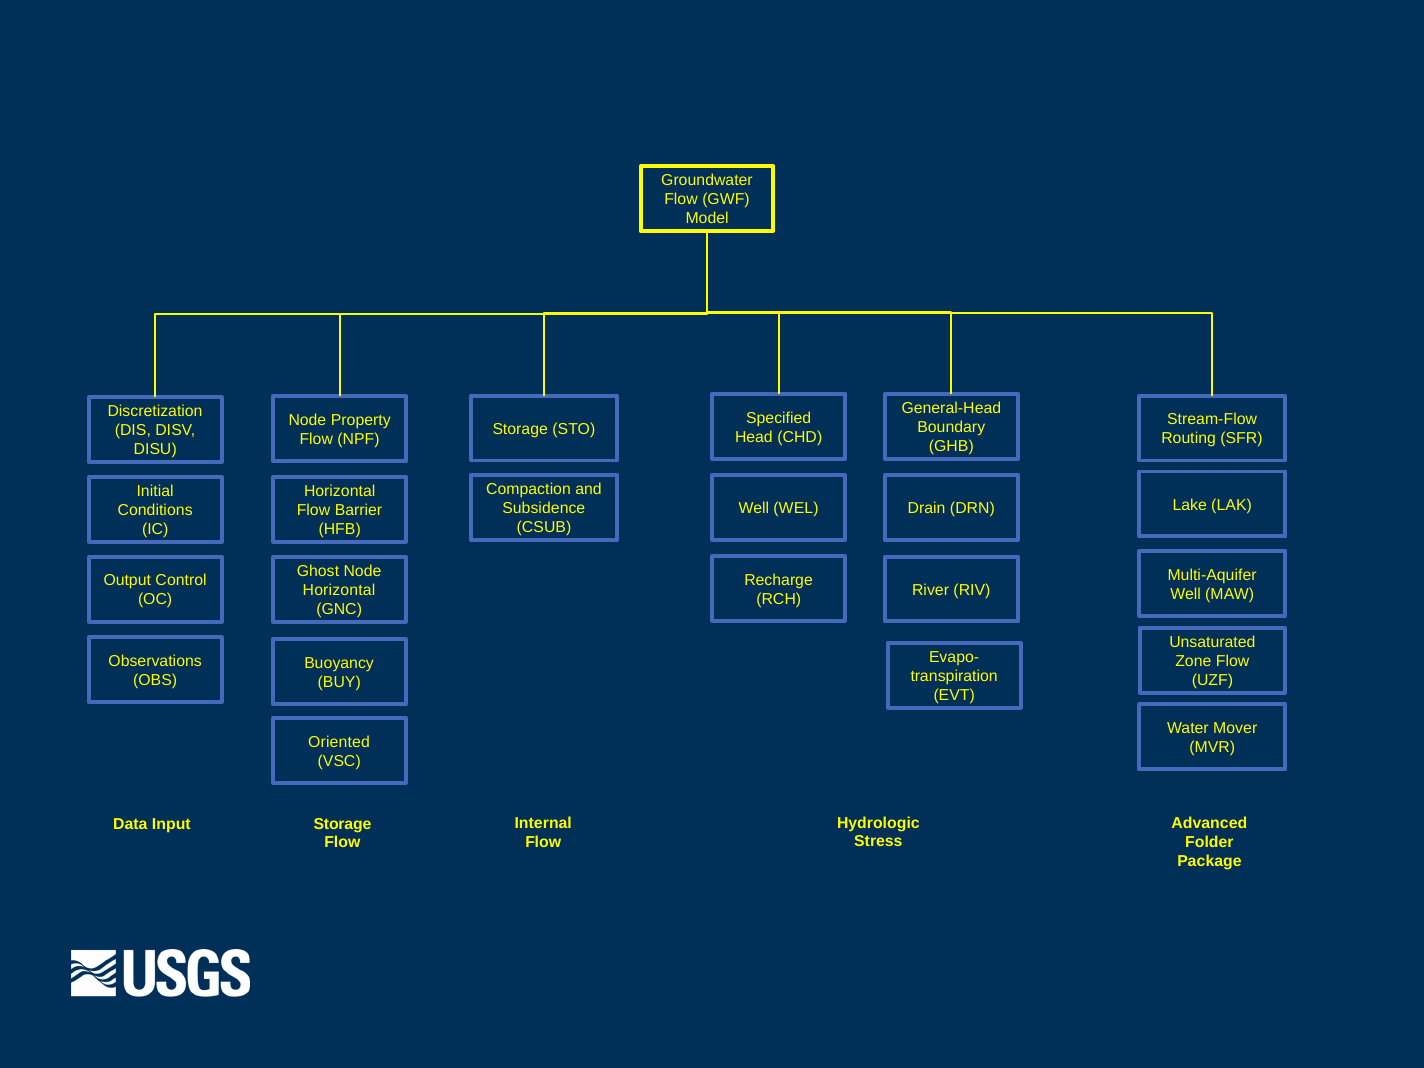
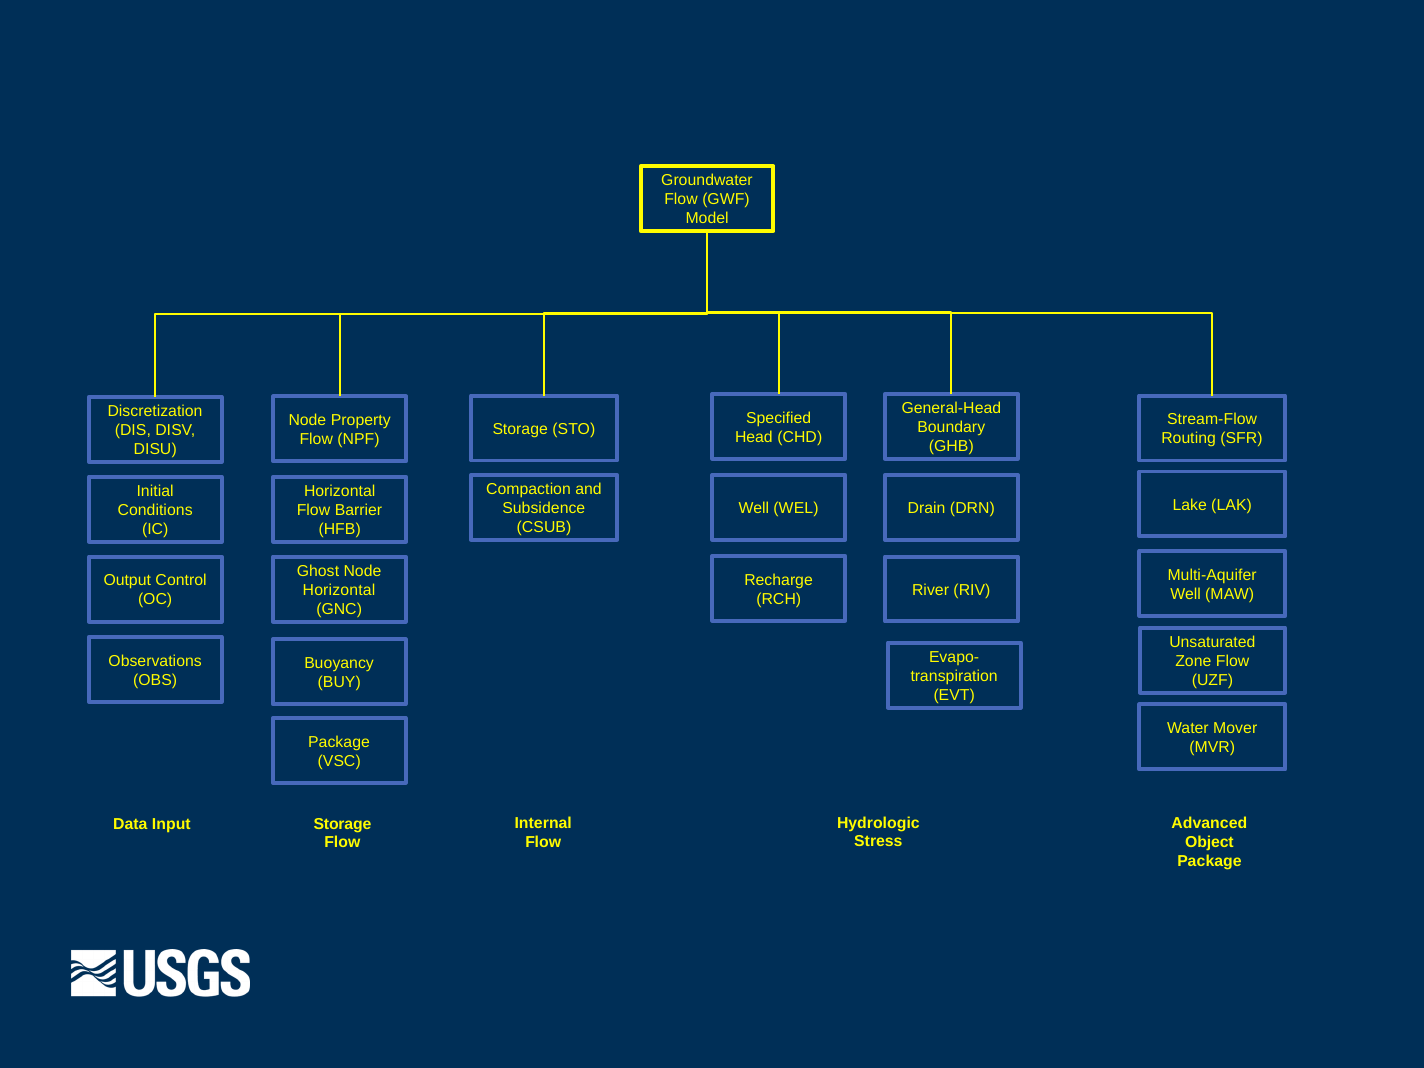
Oriented: Oriented -> Package (339, 742)
Folder: Folder -> Object (1209, 843)
